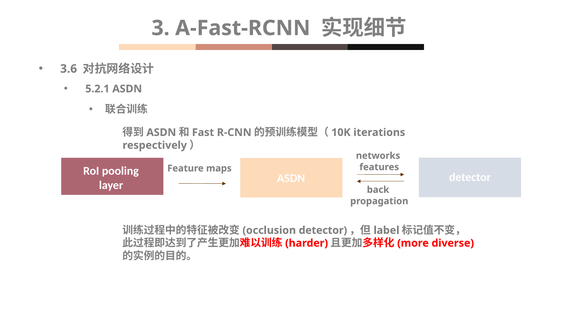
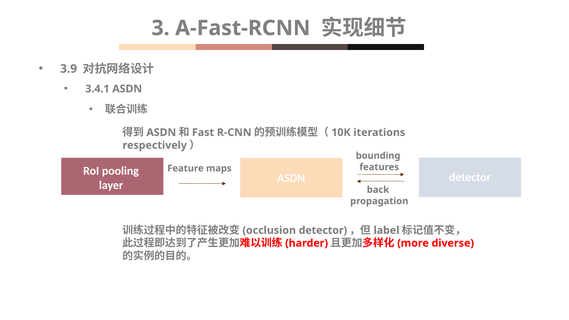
3.6: 3.6 -> 3.9 (69, 69)
5.2.1: 5.2.1 -> 3.4.1 (97, 89)
networks: networks -> bounding (378, 156)
